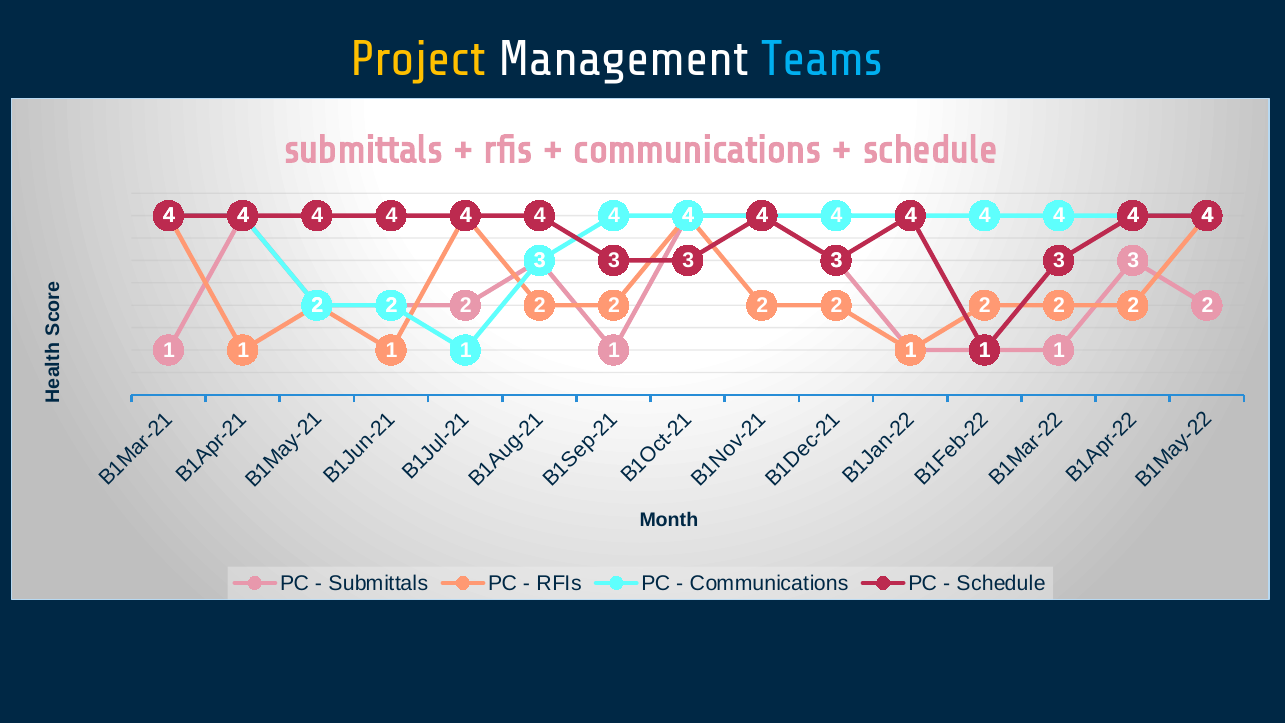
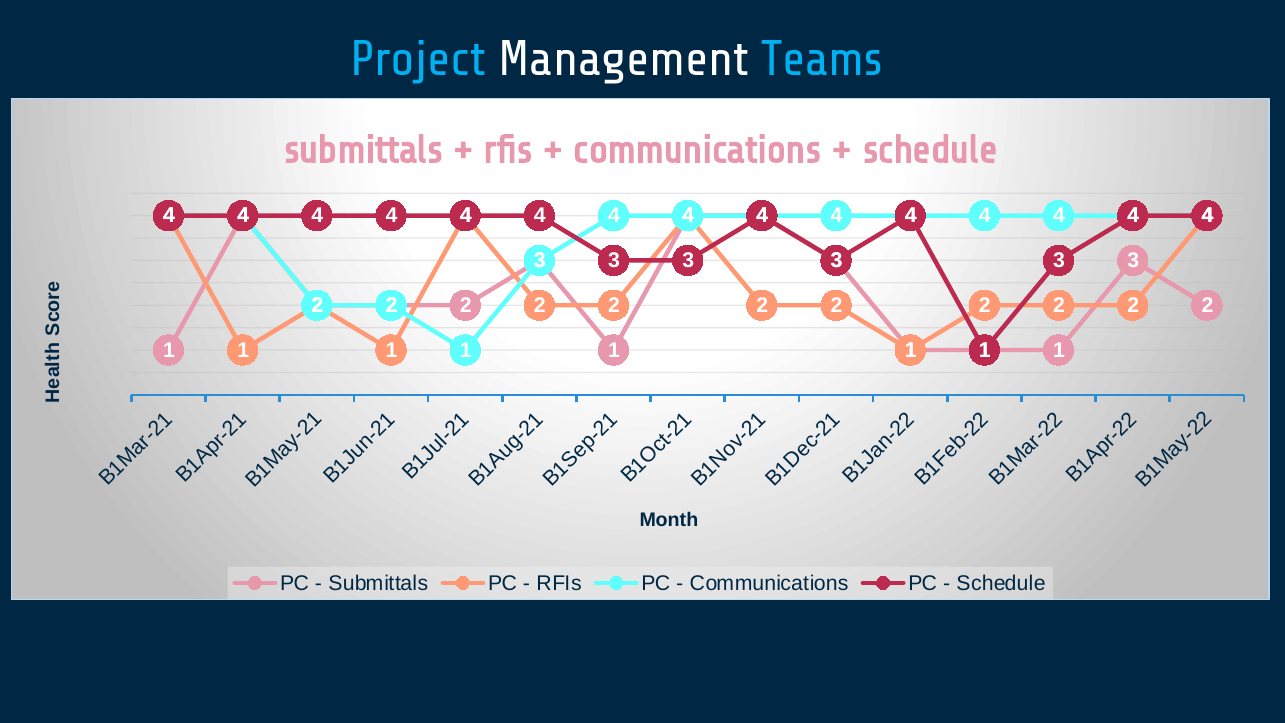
Project colour: yellow -> light blue (418, 59)
